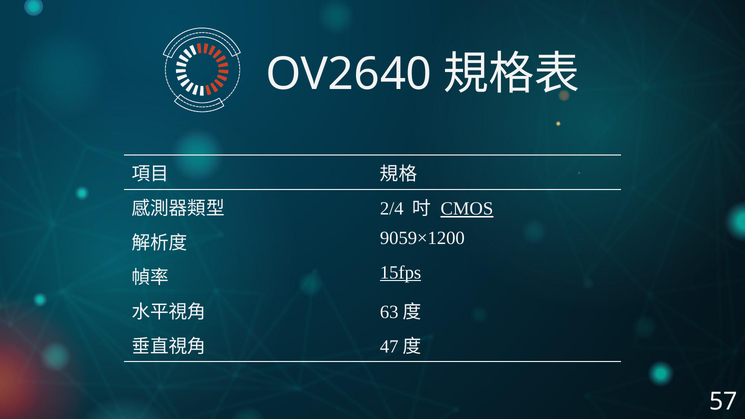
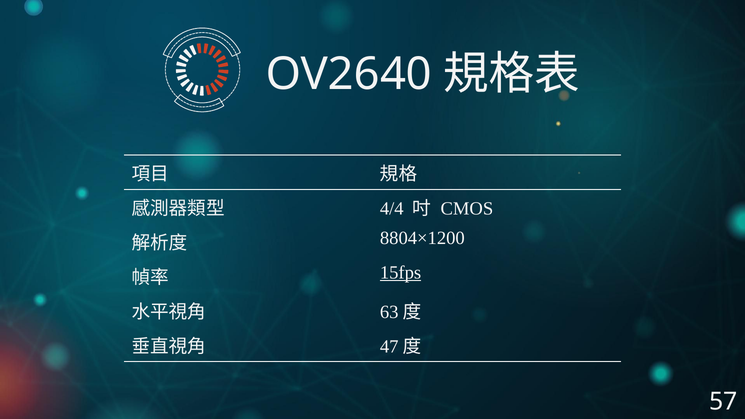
2/4: 2/4 -> 4/4 (392, 209)
CMOS underline: present -> none (467, 209)
9059×1200: 9059×1200 -> 8804×1200 (422, 238)
